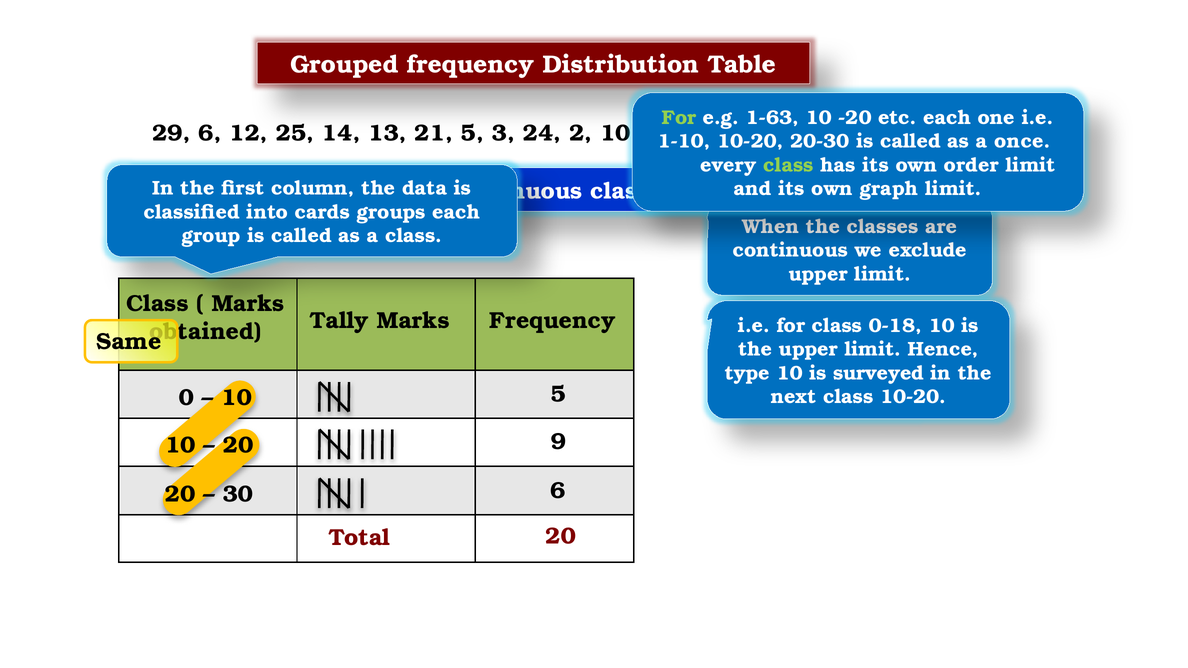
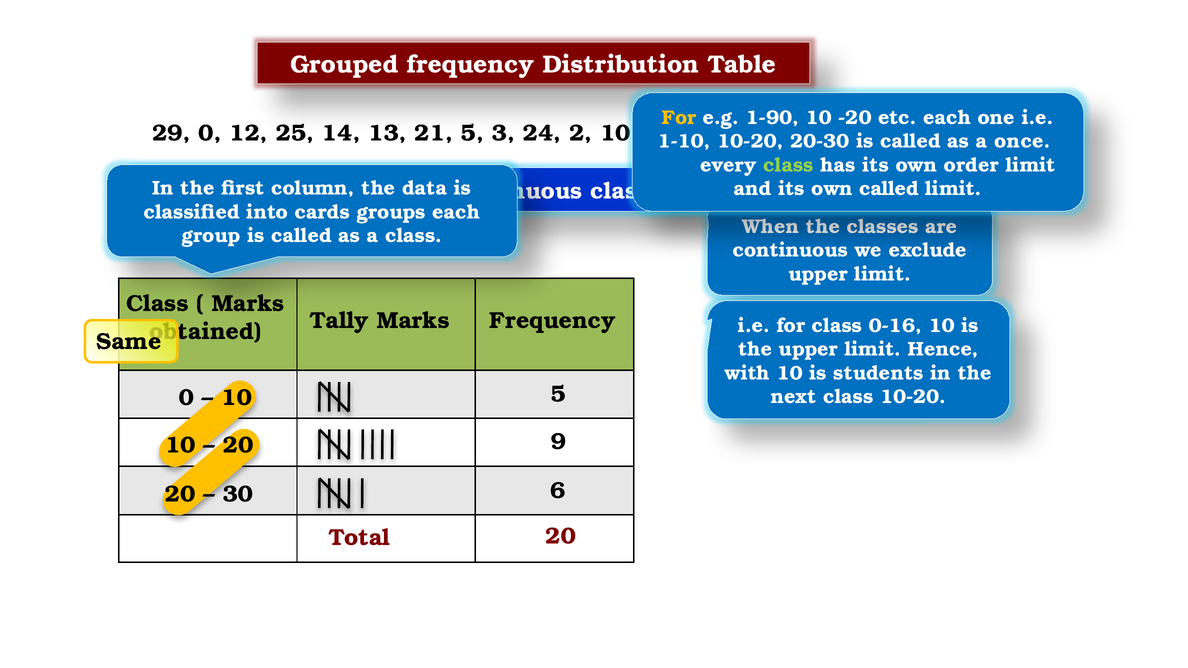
For colour: light green -> yellow (679, 118)
1-63: 1-63 -> 1-90 (772, 118)
29 6: 6 -> 0 (210, 133)
own graph: graph -> called (889, 189)
0-18: 0-18 -> 0-16 (895, 326)
type: type -> with (747, 373)
surveyed: surveyed -> students (878, 373)
